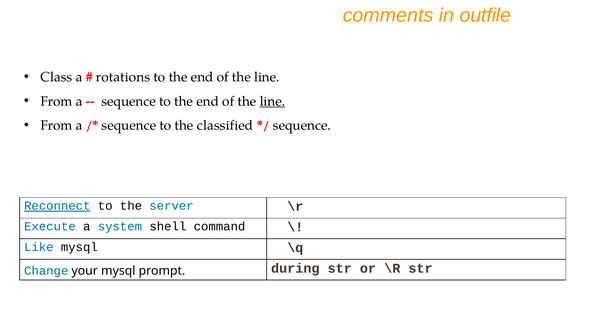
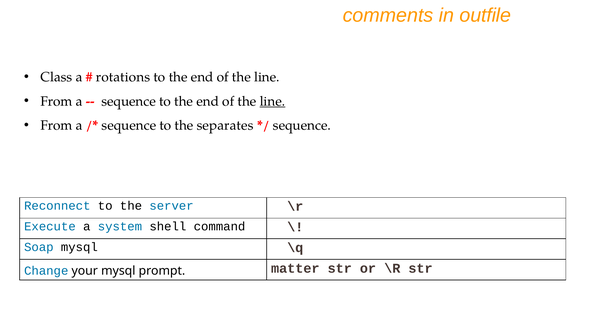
classified: classified -> separates (225, 126)
Reconnect underline: present -> none (57, 206)
Like: Like -> Soap (39, 247)
during: during -> matter (295, 269)
